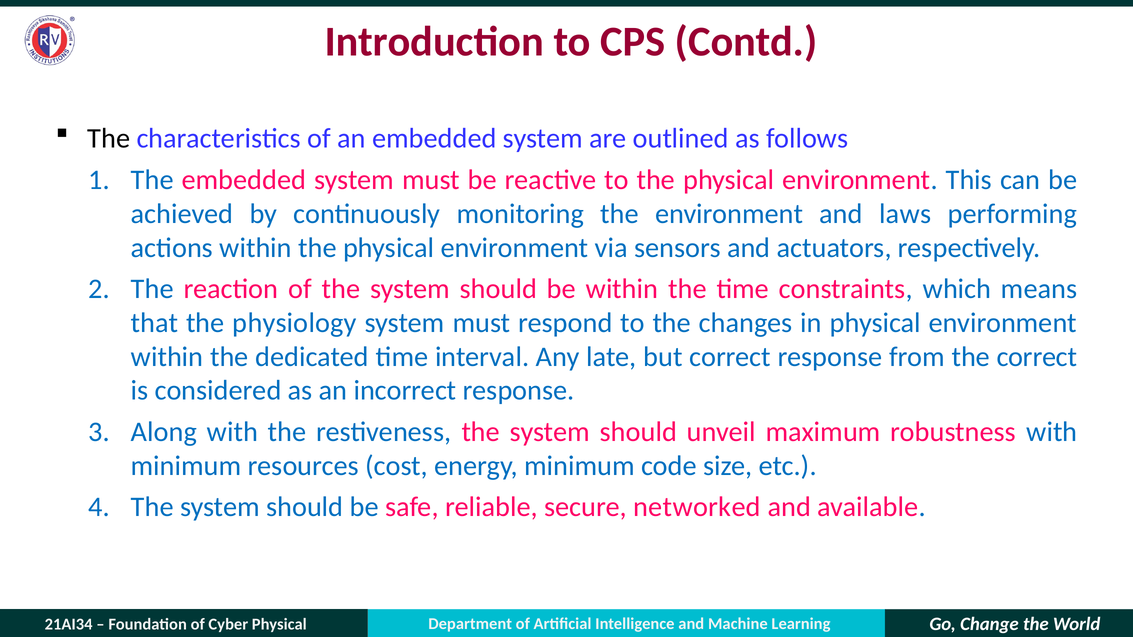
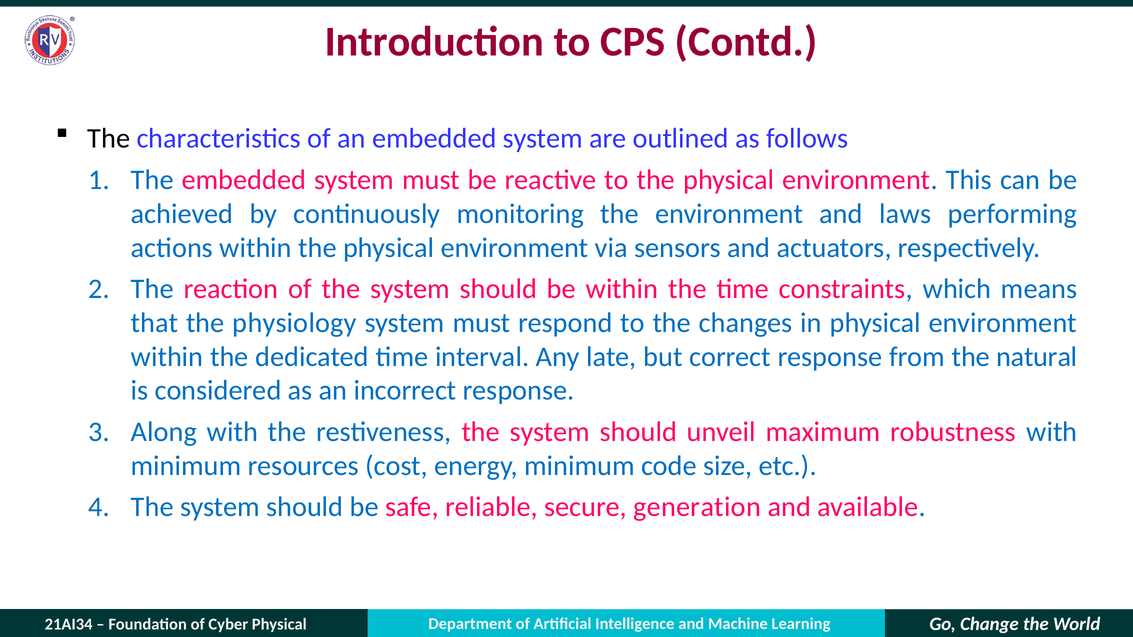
the correct: correct -> natural (1037, 357)
networked: networked -> generation (697, 507)
